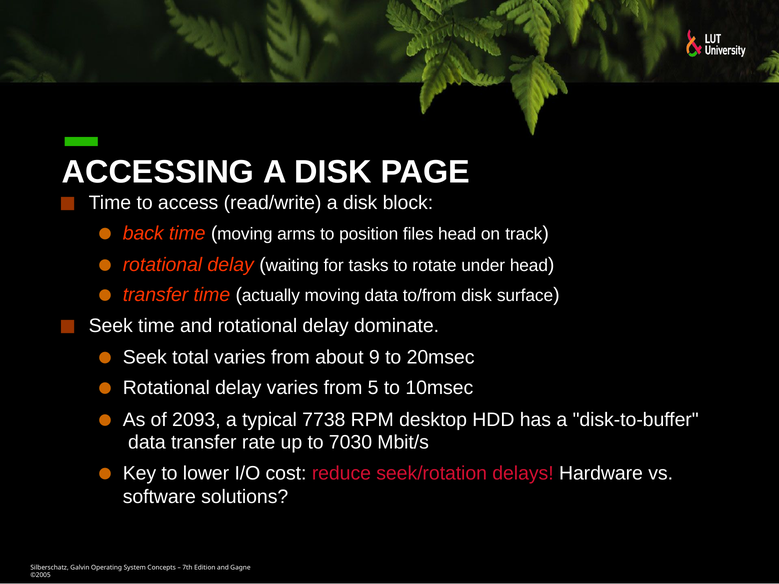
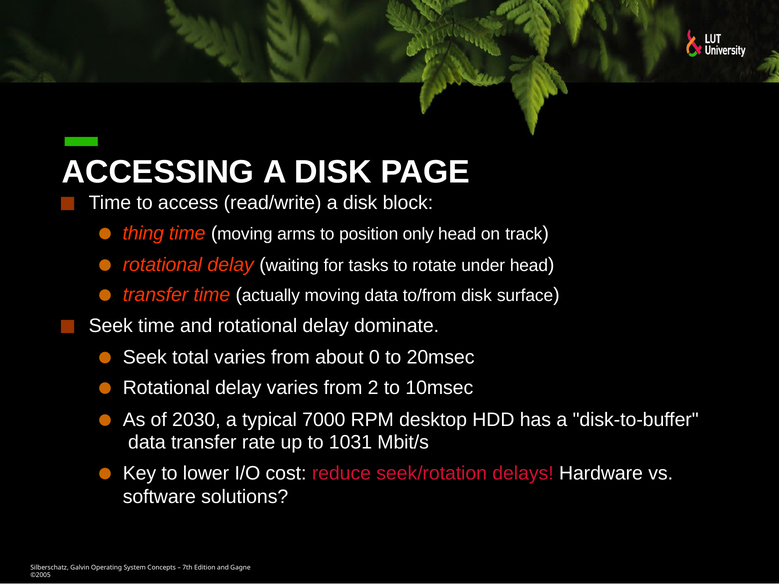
back: back -> thing (143, 233)
files: files -> only (418, 234)
9: 9 -> 0 (374, 358)
5: 5 -> 2 (373, 388)
2093: 2093 -> 2030 (196, 420)
7738: 7738 -> 7000 (324, 420)
7030: 7030 -> 1031 (350, 443)
